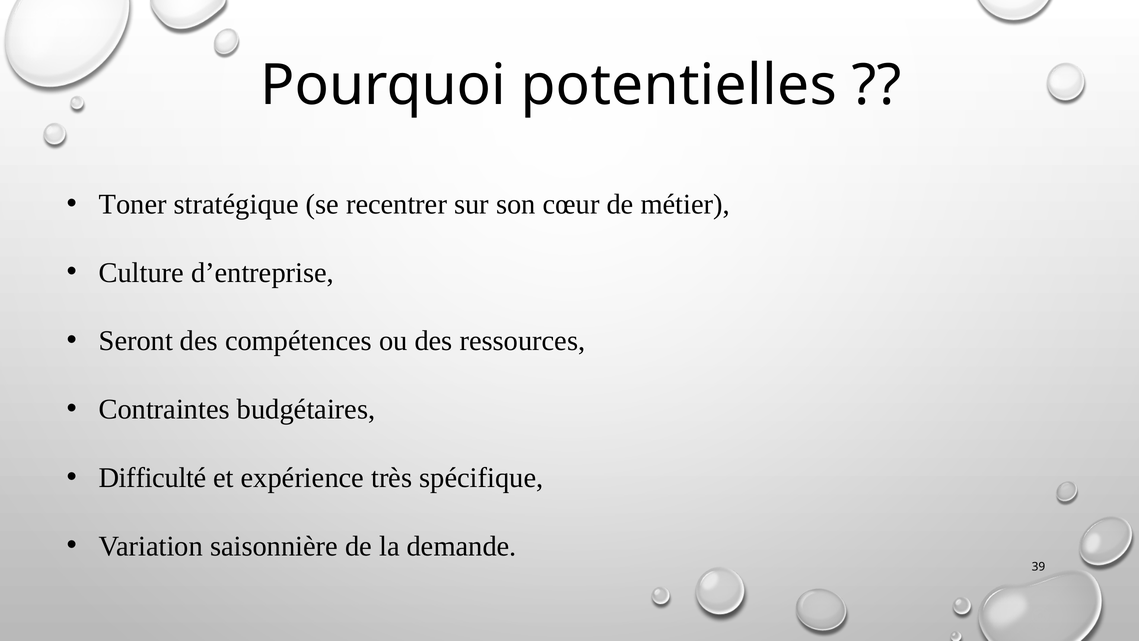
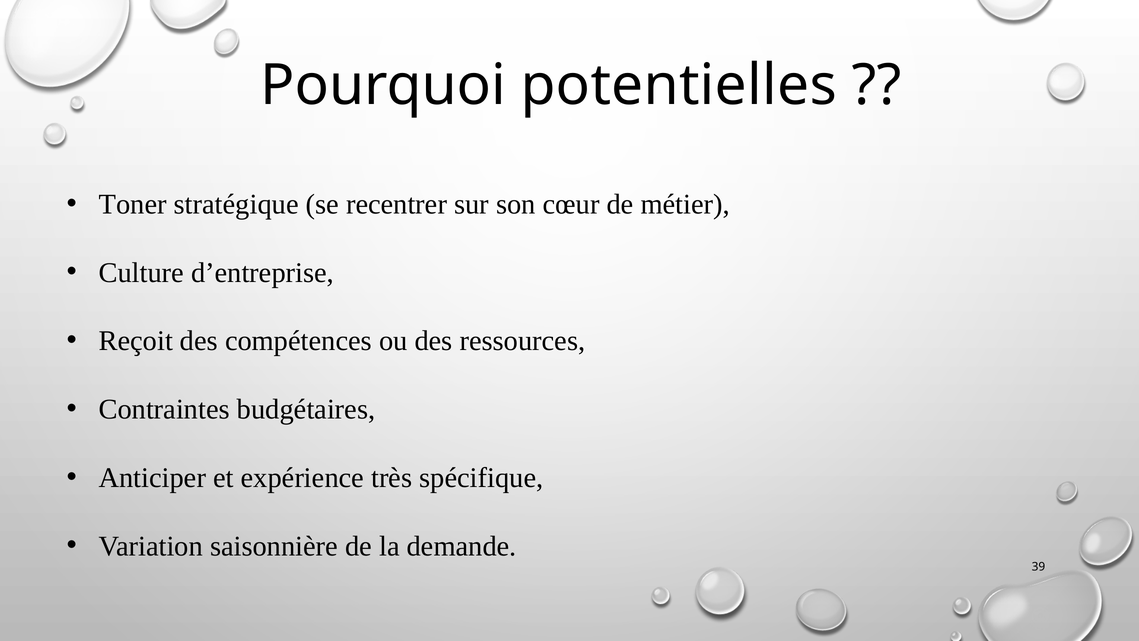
Seront: Seront -> Reçoit (136, 341)
Difficulté: Difficulté -> Anticiper (152, 478)
